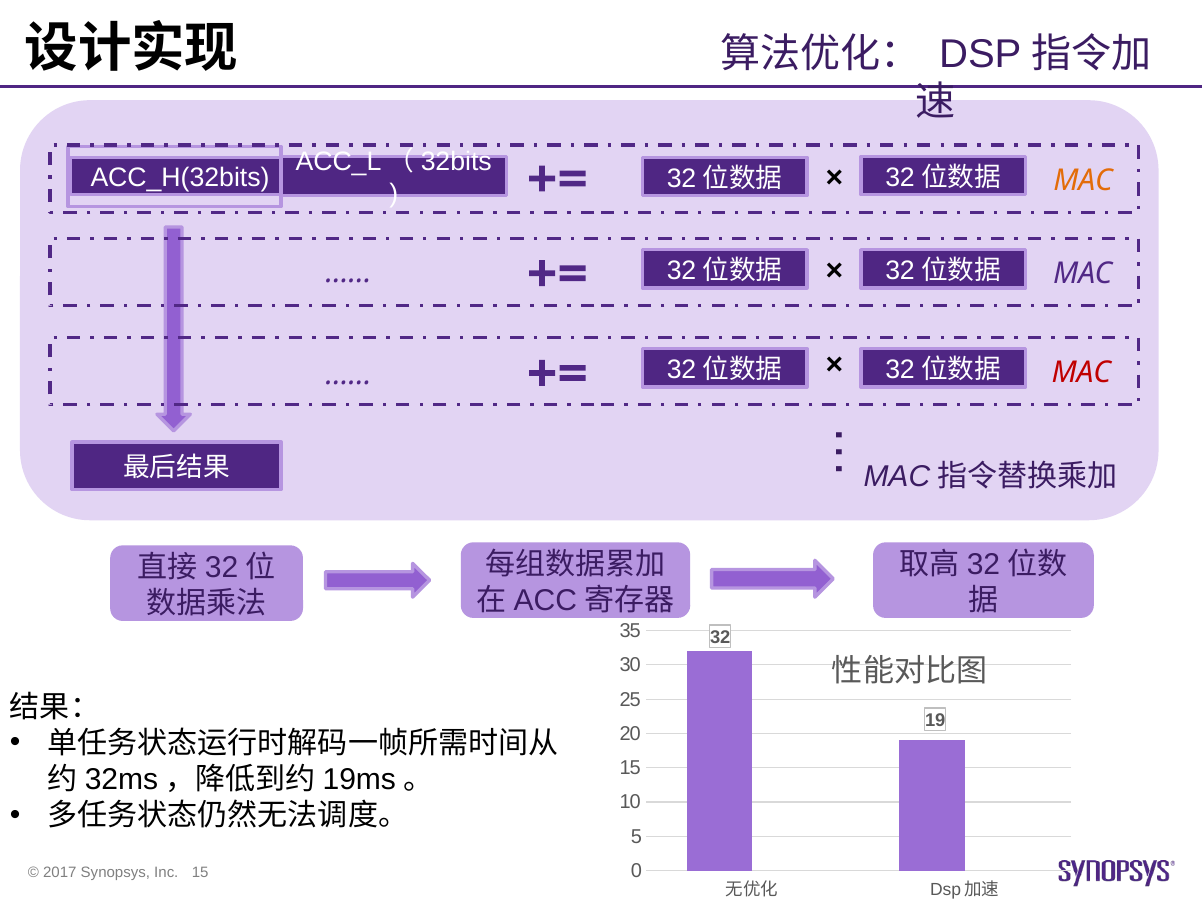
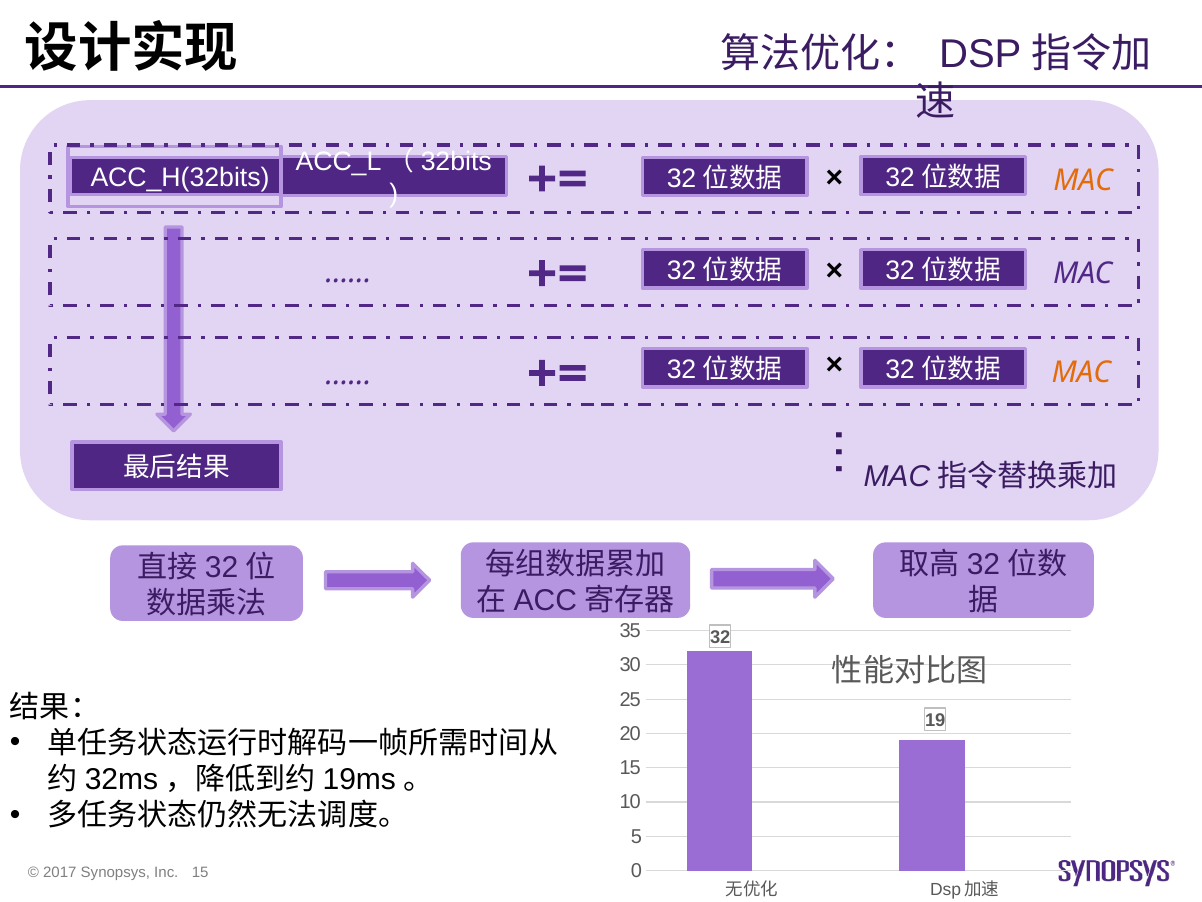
MAC colour: red -> orange (1081, 373)
